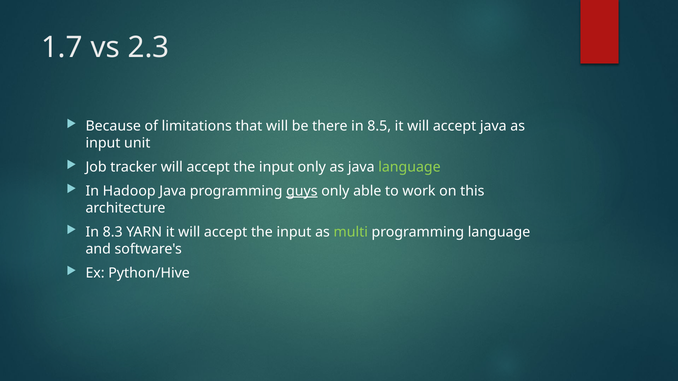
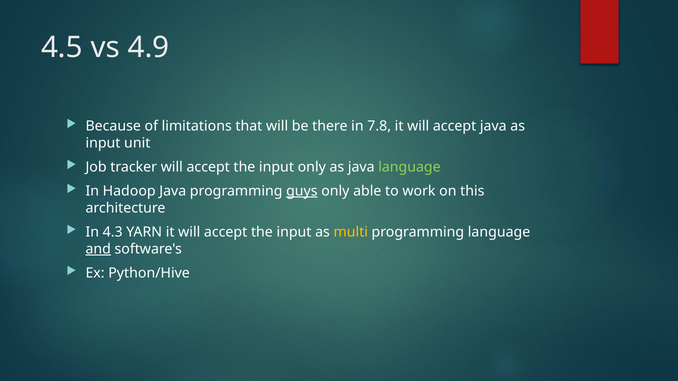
1.7: 1.7 -> 4.5 (62, 48)
2.3: 2.3 -> 4.9 (148, 48)
8.5: 8.5 -> 7.8 (379, 126)
8.3: 8.3 -> 4.3 (113, 232)
multi colour: light green -> yellow (351, 232)
and underline: none -> present (98, 249)
